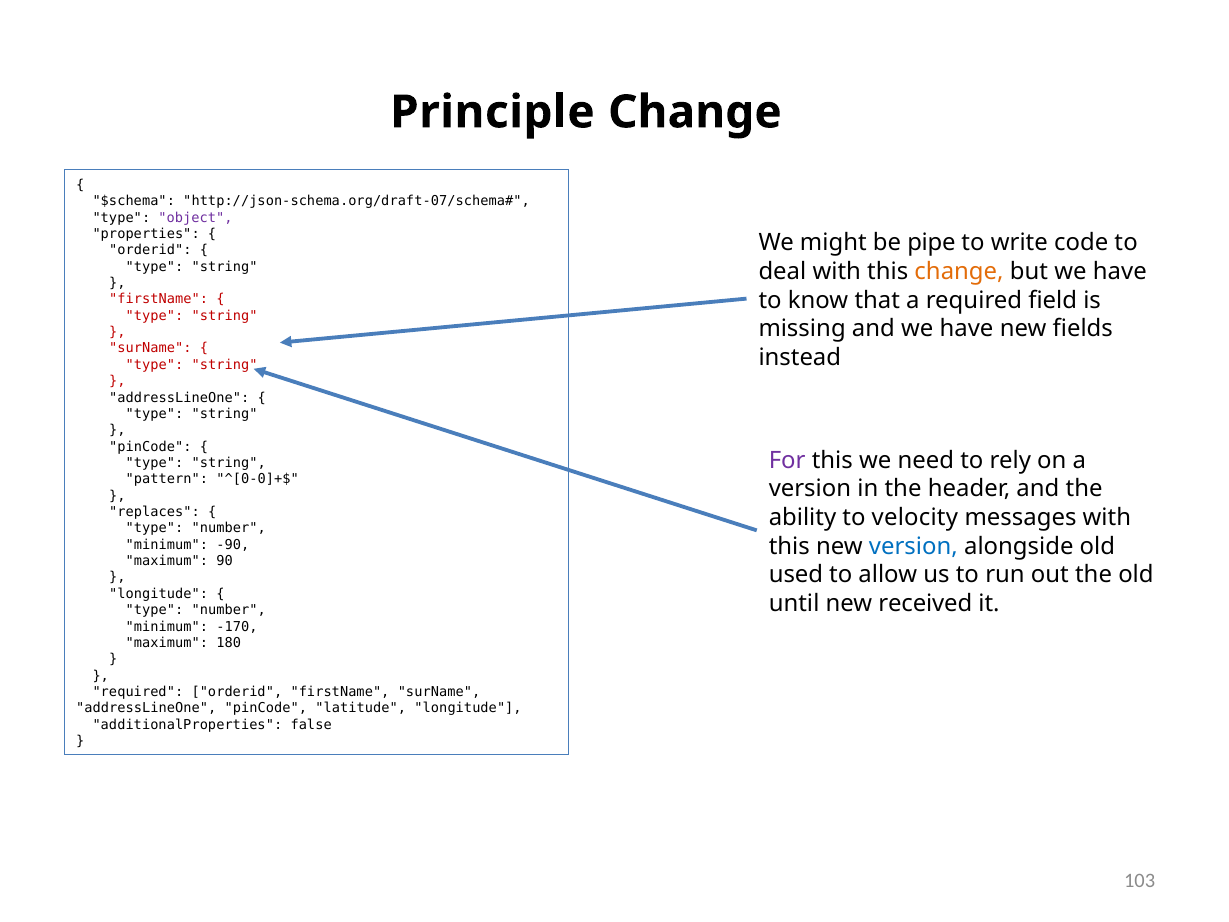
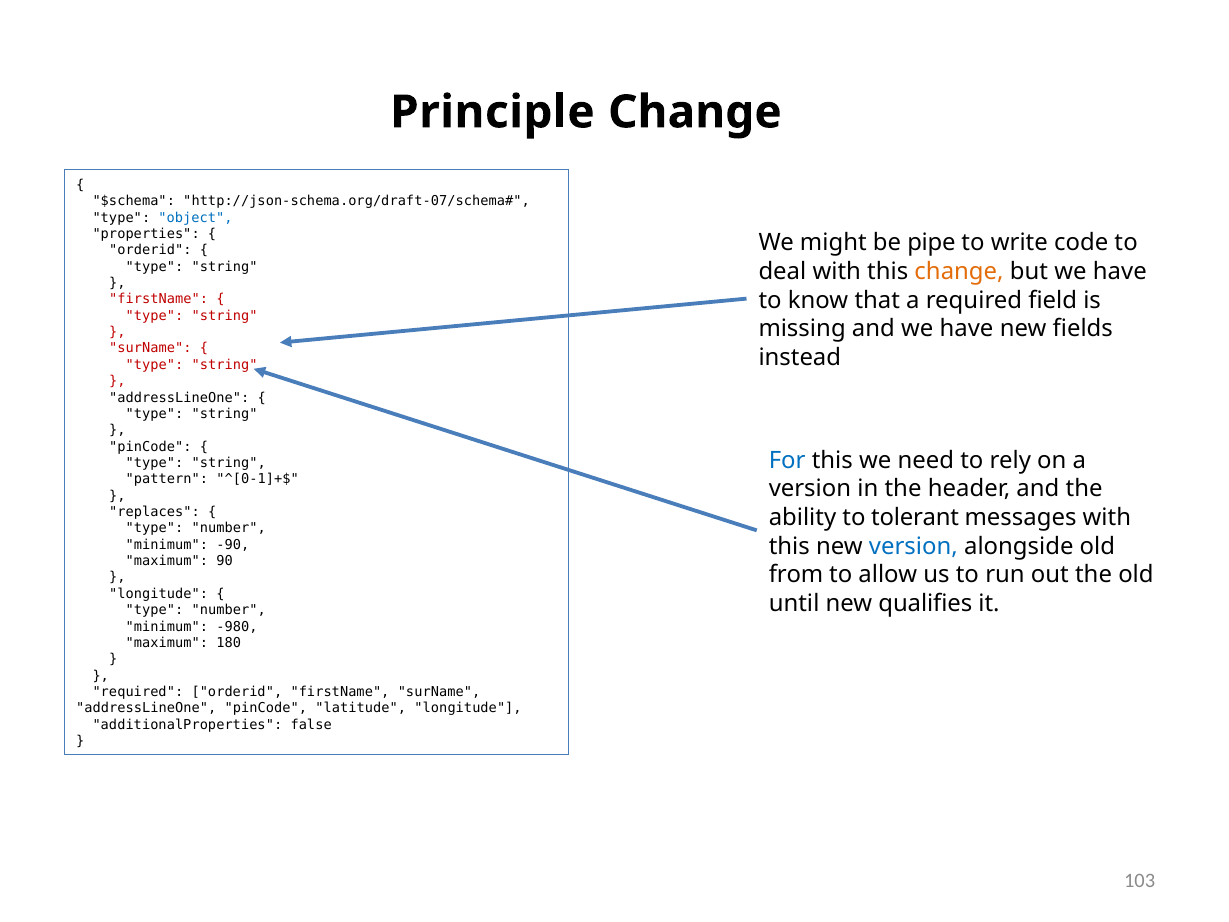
object colour: purple -> blue (196, 218)
For colour: purple -> blue (787, 460)
^[0-0]+$: ^[0-0]+$ -> ^[0-1]+$ (258, 479)
velocity: velocity -> tolerant (915, 518)
used: used -> from (796, 575)
received: received -> qualifies (925, 604)
-170: -170 -> -980 (237, 626)
